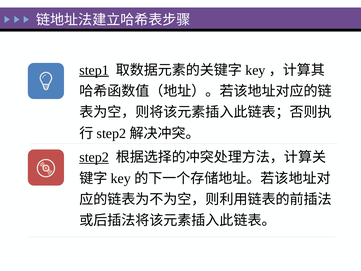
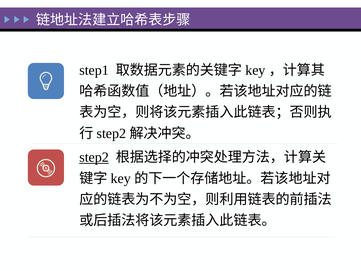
step1 underline: present -> none (94, 70)
